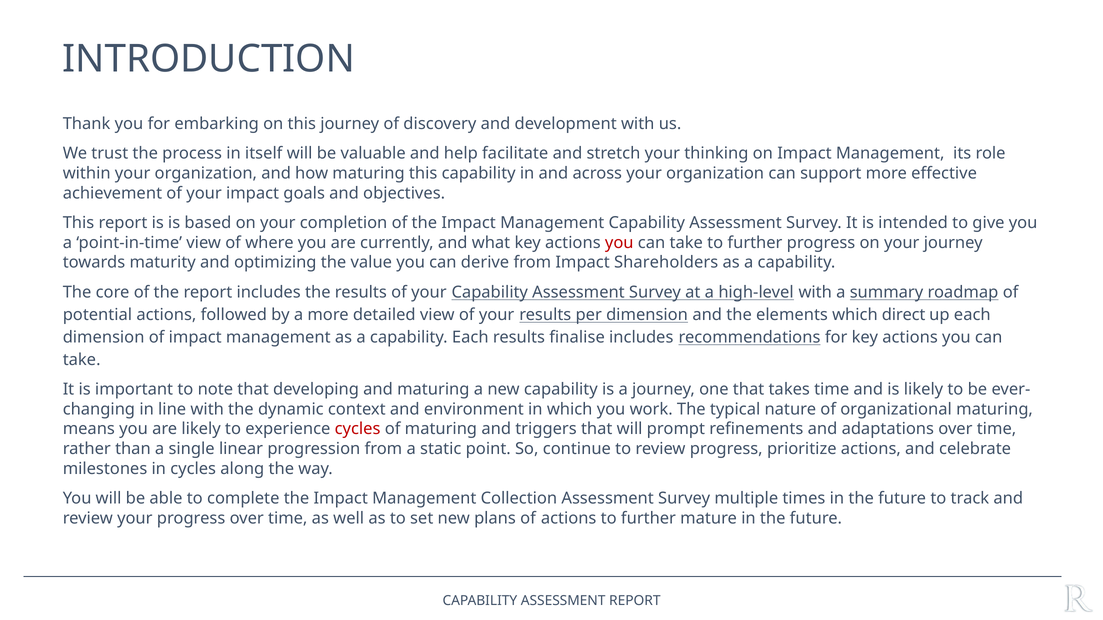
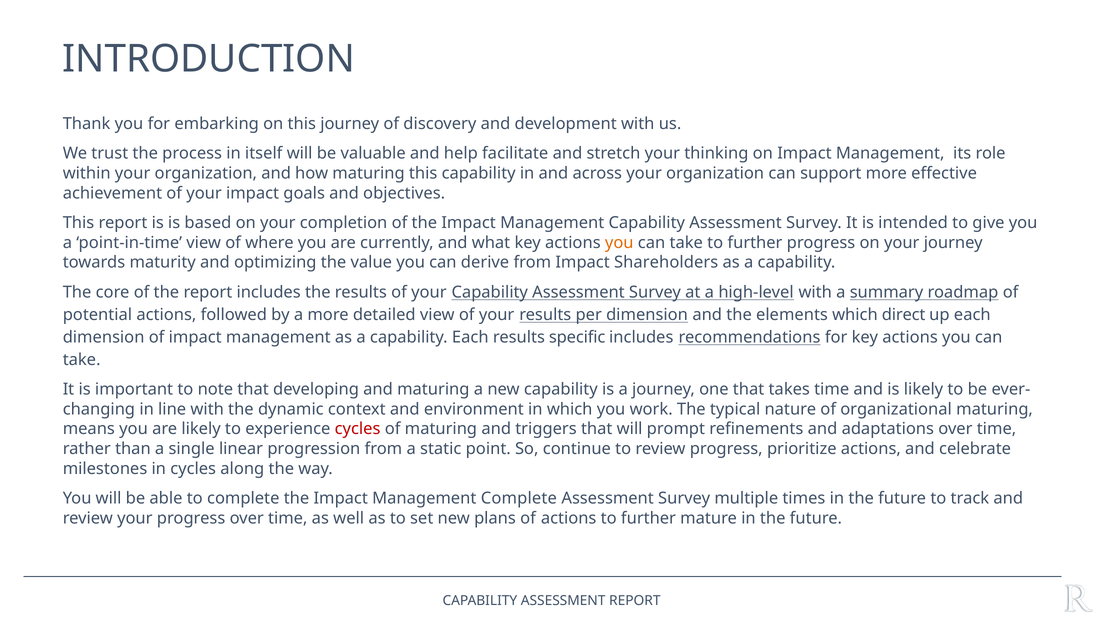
you colour: red -> orange (619, 243)
finalise: finalise -> specific (577, 337)
Management Collection: Collection -> Complete (519, 499)
